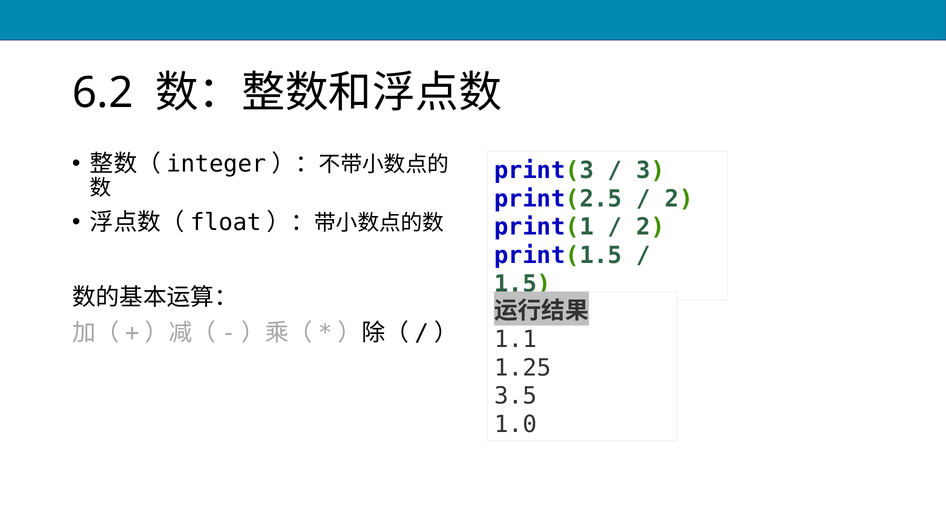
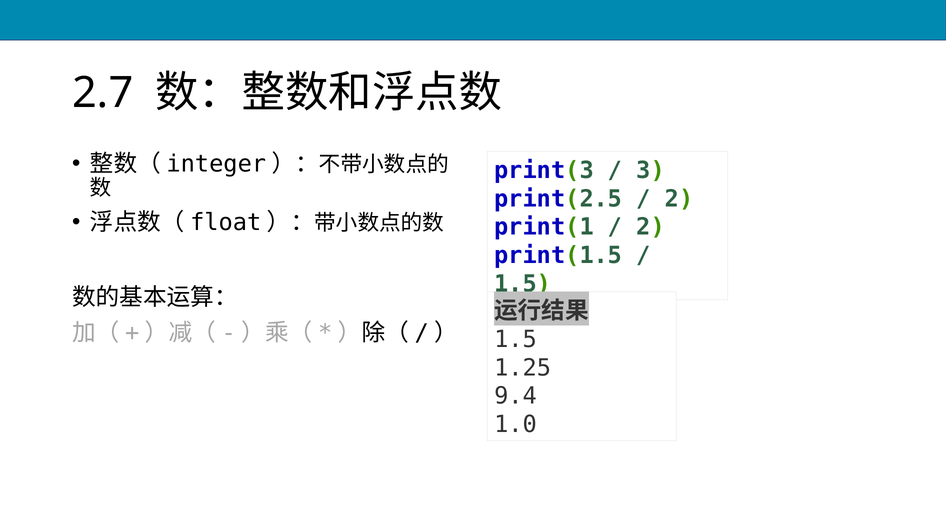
6.2: 6.2 -> 2.7 (103, 93)
1.1: 1.1 -> 1.5 (515, 339)
3.5: 3.5 -> 9.4 (515, 396)
